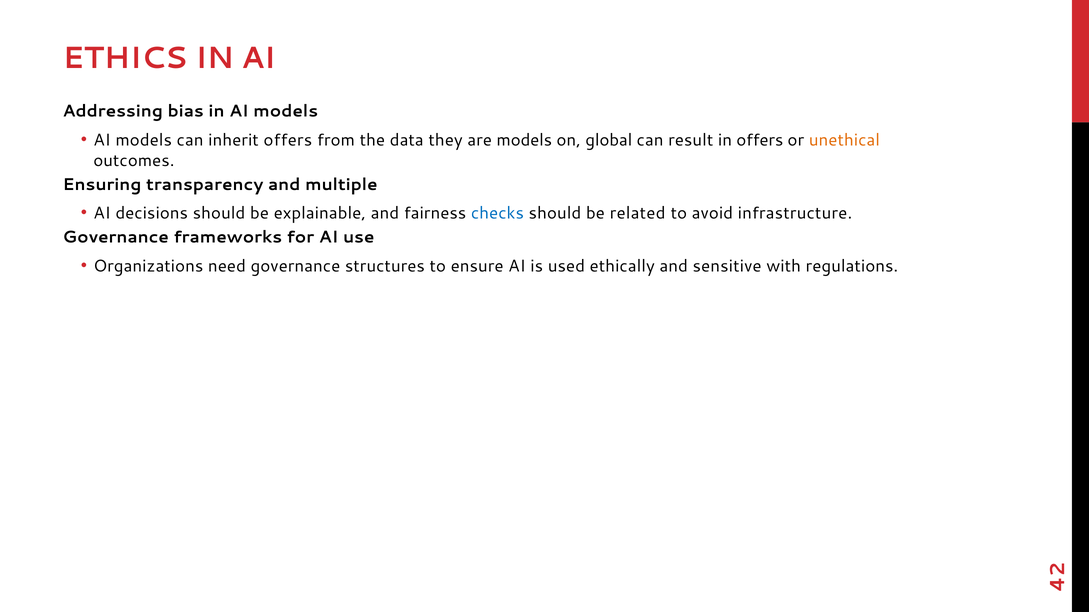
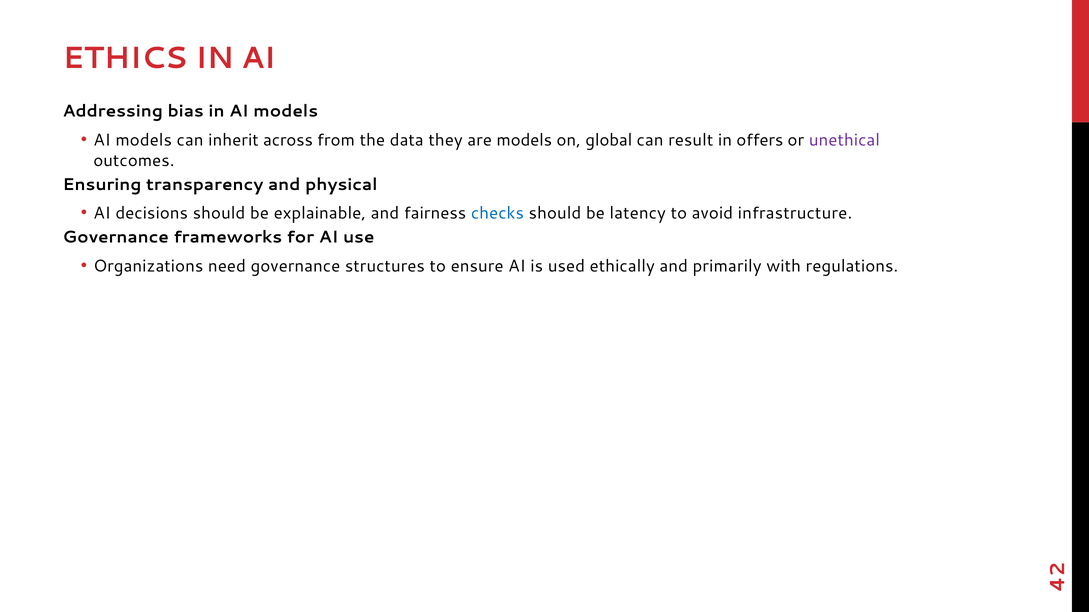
inherit offers: offers -> across (288, 140)
unethical colour: orange -> purple (844, 140)
multiple: multiple -> physical (341, 185)
related: related -> latency (638, 214)
sensitive: sensitive -> primarily (727, 266)
